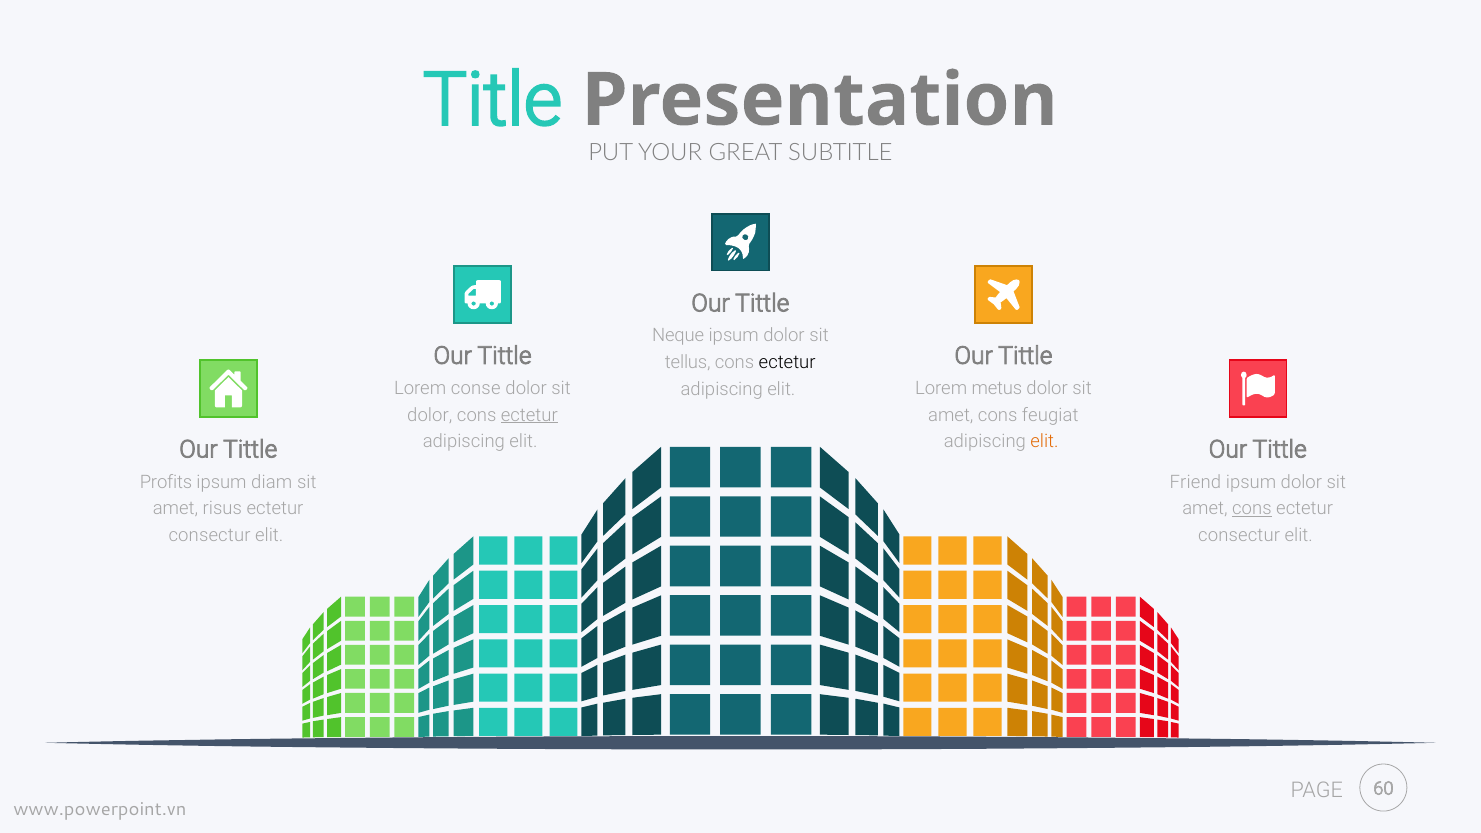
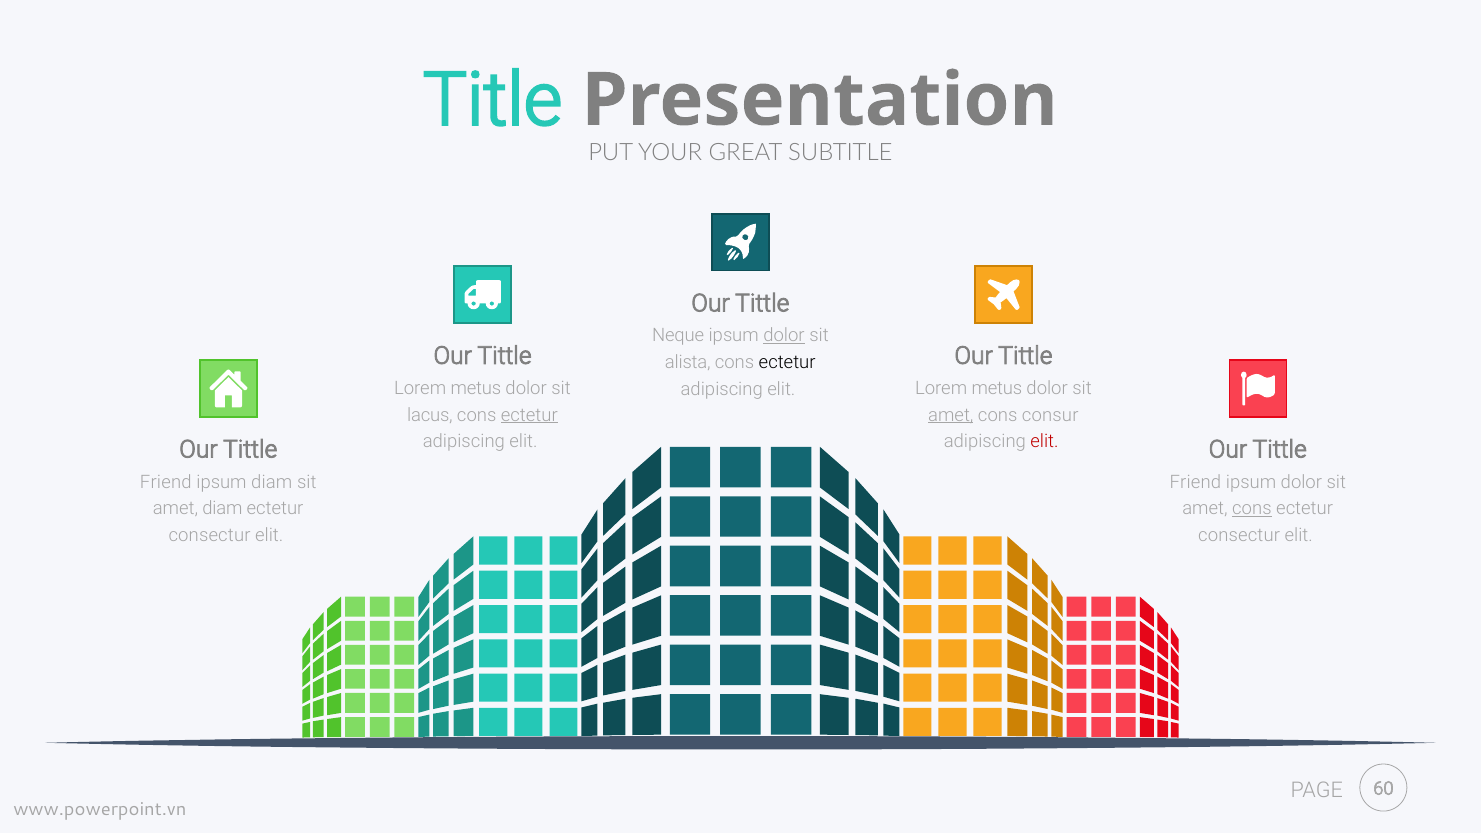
dolor underline: none -> present (784, 336)
tellus: tellus -> alista (688, 362)
conse: conse -> metus (476, 388)
dolor: dolor -> lacus (430, 415)
amet underline: none -> present (951, 415)
feugiat: feugiat -> consur (1050, 415)
elit colour: orange -> red (1044, 442)
Profits: Profits -> Friend (166, 482)
amet risus: risus -> diam (222, 509)
